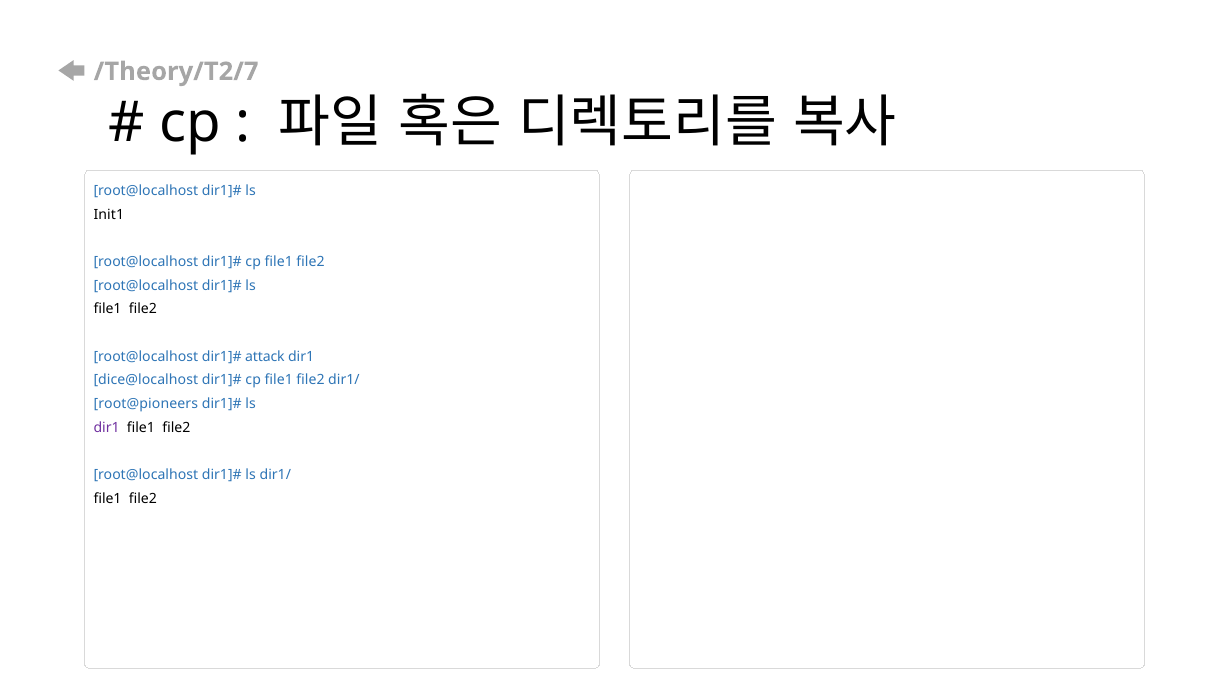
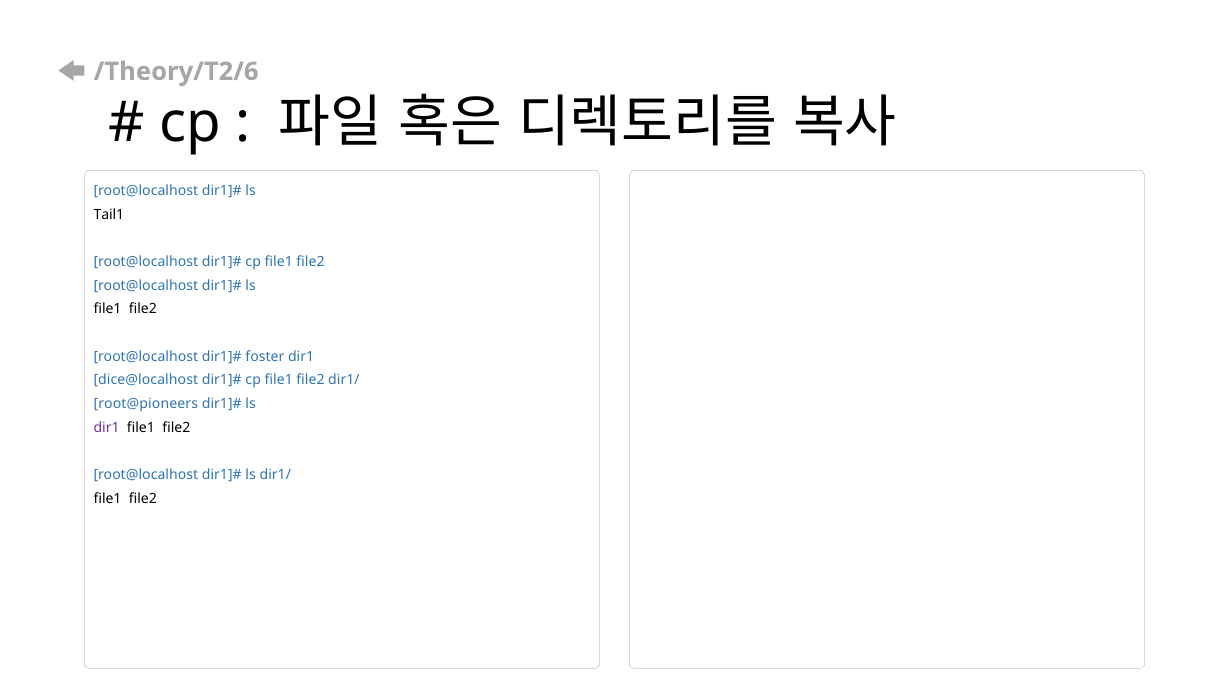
/Theory/T2/7: /Theory/T2/7 -> /Theory/T2/6 (176, 72)
Init1: Init1 -> Tail1 (109, 215)
attack: attack -> foster (265, 357)
